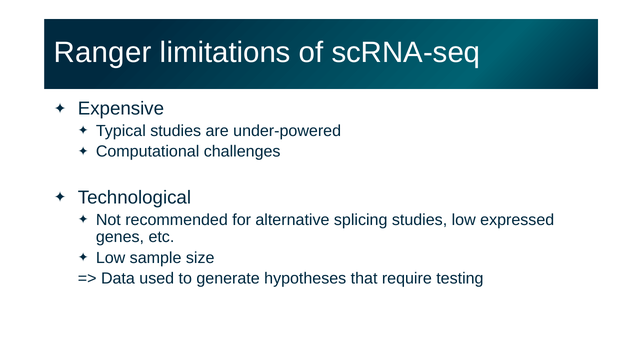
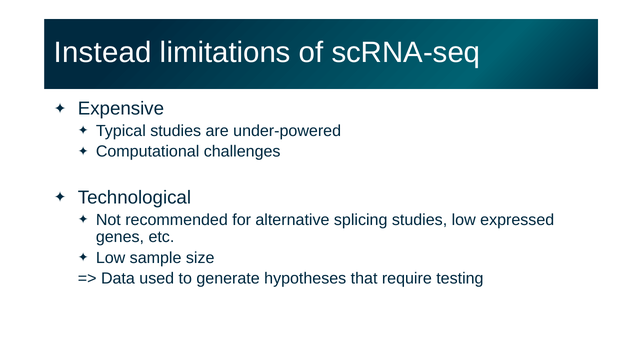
Ranger: Ranger -> Instead (103, 53)
